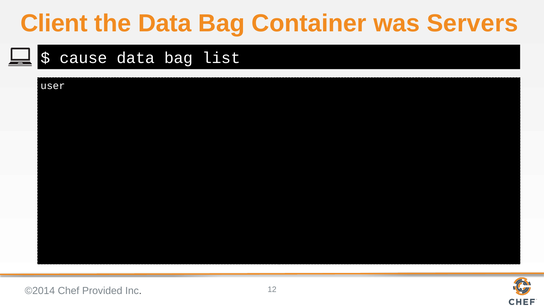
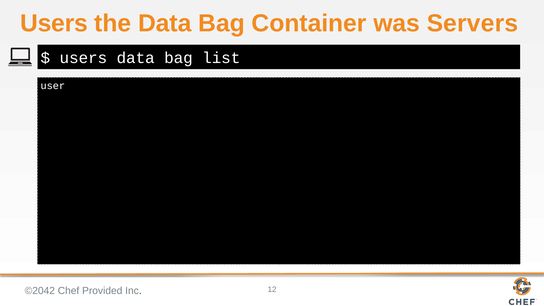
Client: Client -> Users (54, 23)
cause: cause -> users (83, 58)
©2014: ©2014 -> ©2042 (40, 291)
